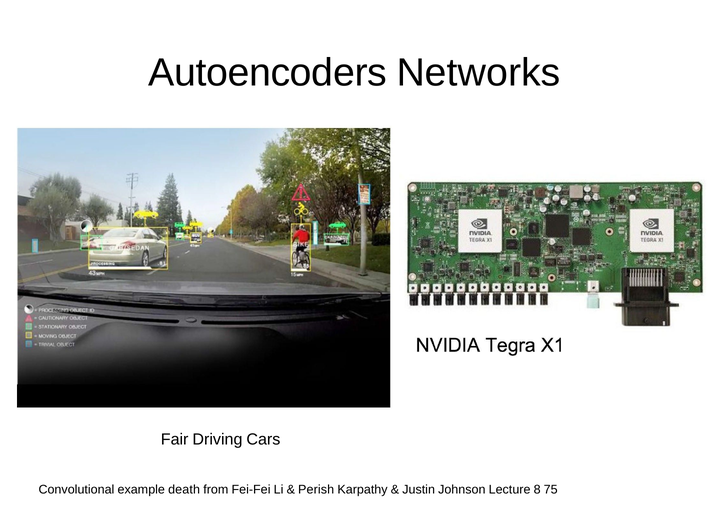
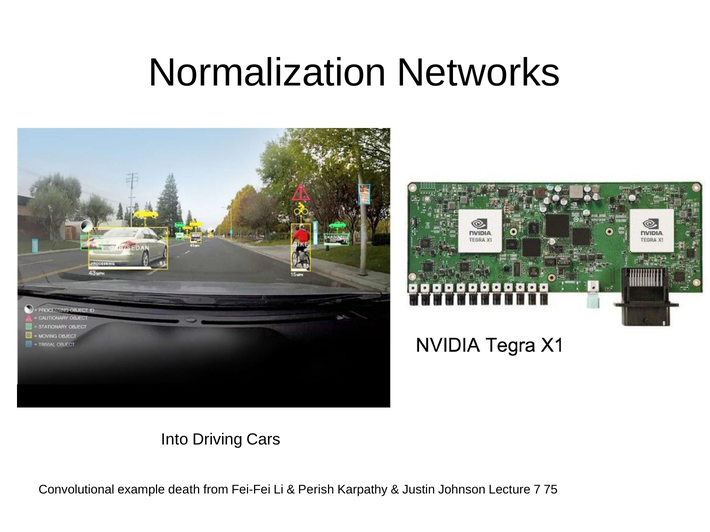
Autoencoders: Autoencoders -> Normalization (267, 73)
Fair: Fair -> Into (175, 440)
8: 8 -> 7 (537, 490)
